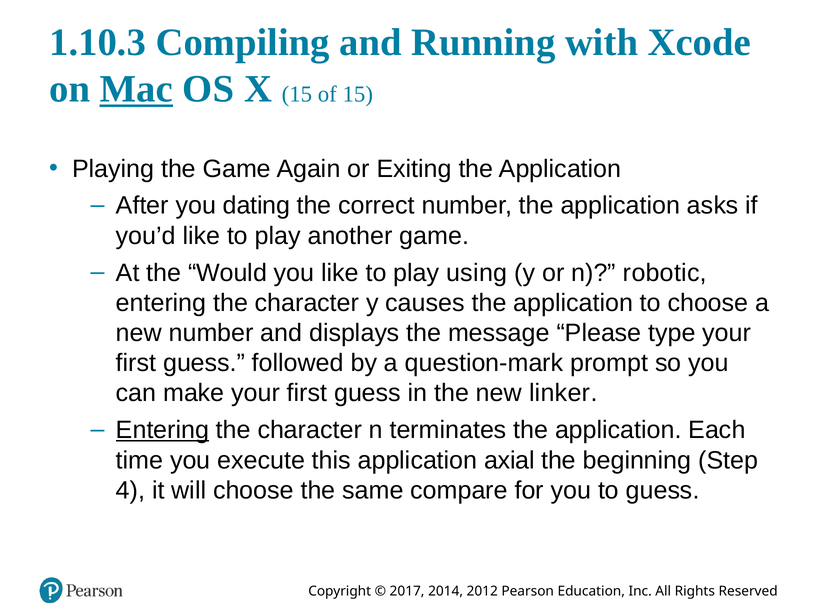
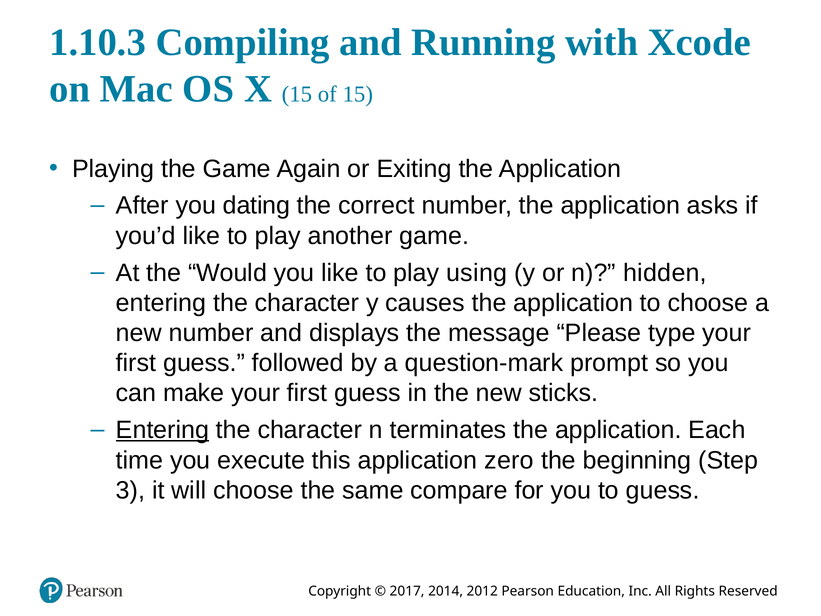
Mac underline: present -> none (136, 89)
robotic: robotic -> hidden (665, 273)
linker: linker -> sticks (563, 393)
axial: axial -> zero (509, 460)
4: 4 -> 3 (131, 490)
